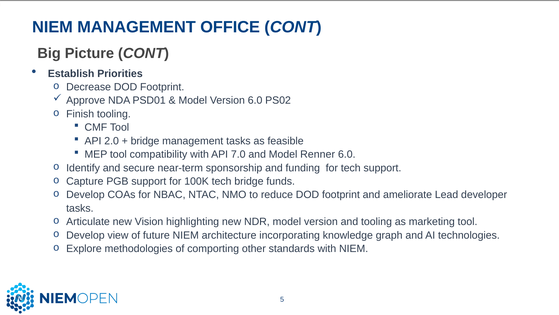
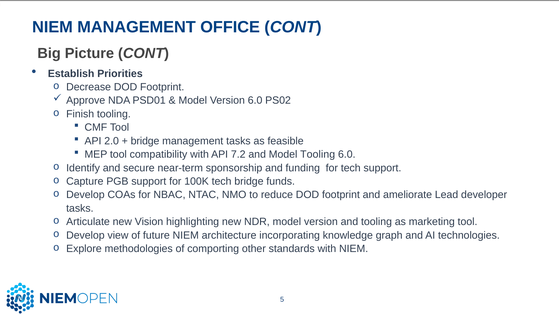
7.0: 7.0 -> 7.2 (238, 154)
Model Renner: Renner -> Tooling (318, 154)
